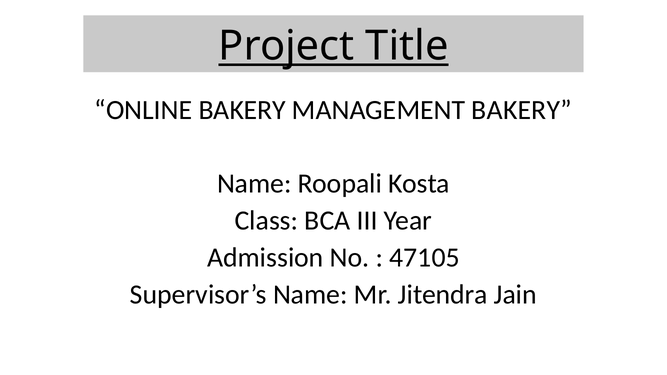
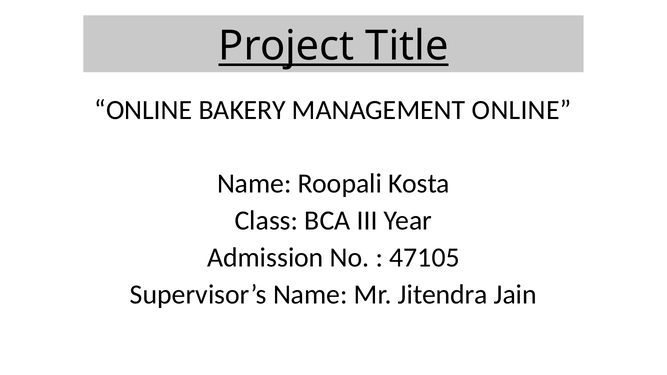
MANAGEMENT BAKERY: BAKERY -> ONLINE (522, 110)
